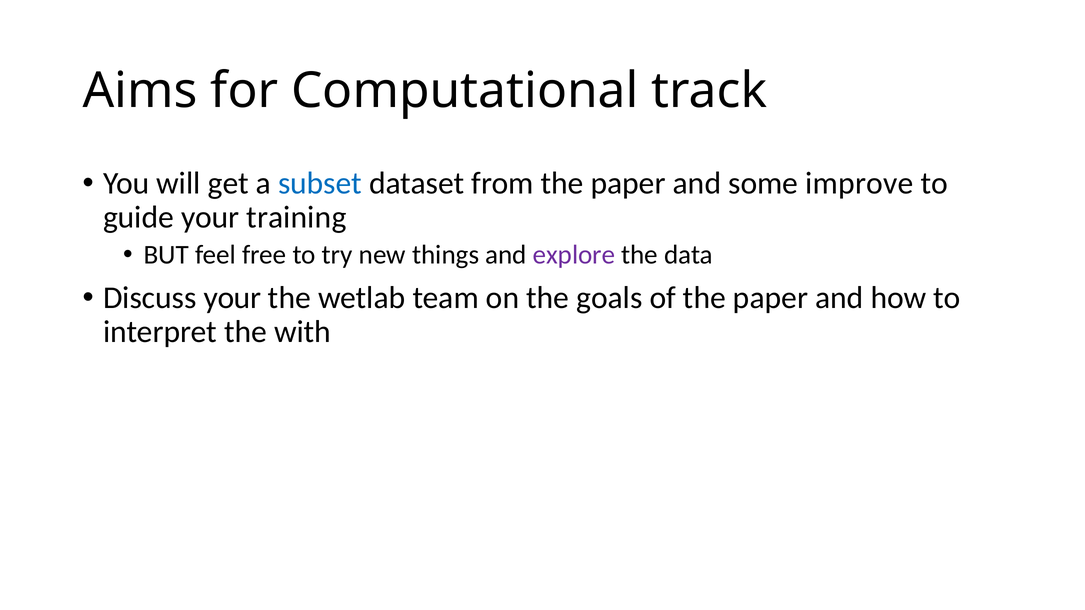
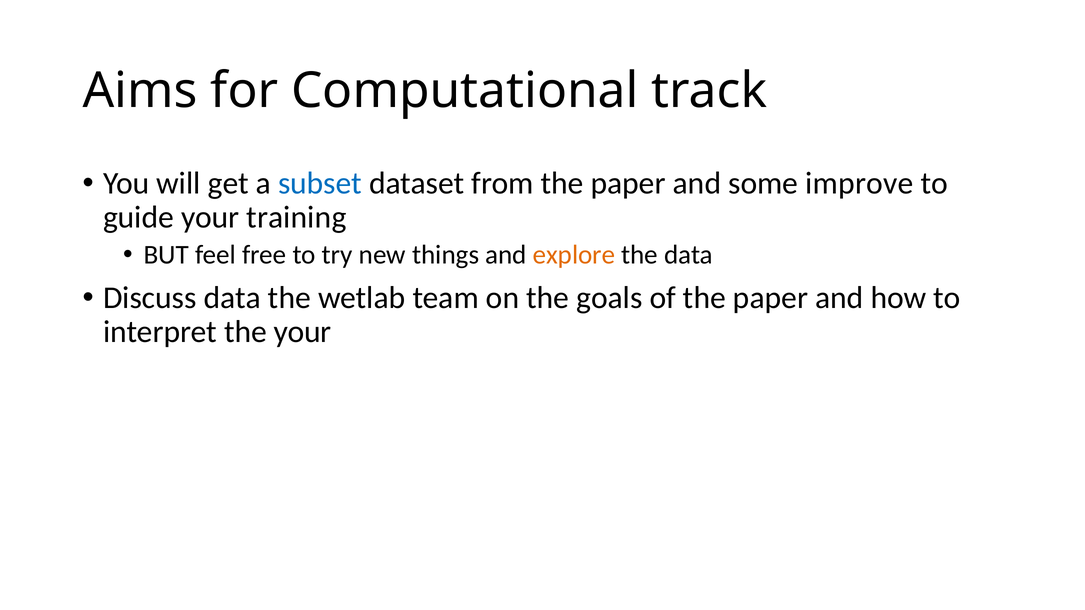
explore colour: purple -> orange (574, 255)
Discuss your: your -> data (232, 298)
the with: with -> your (303, 332)
